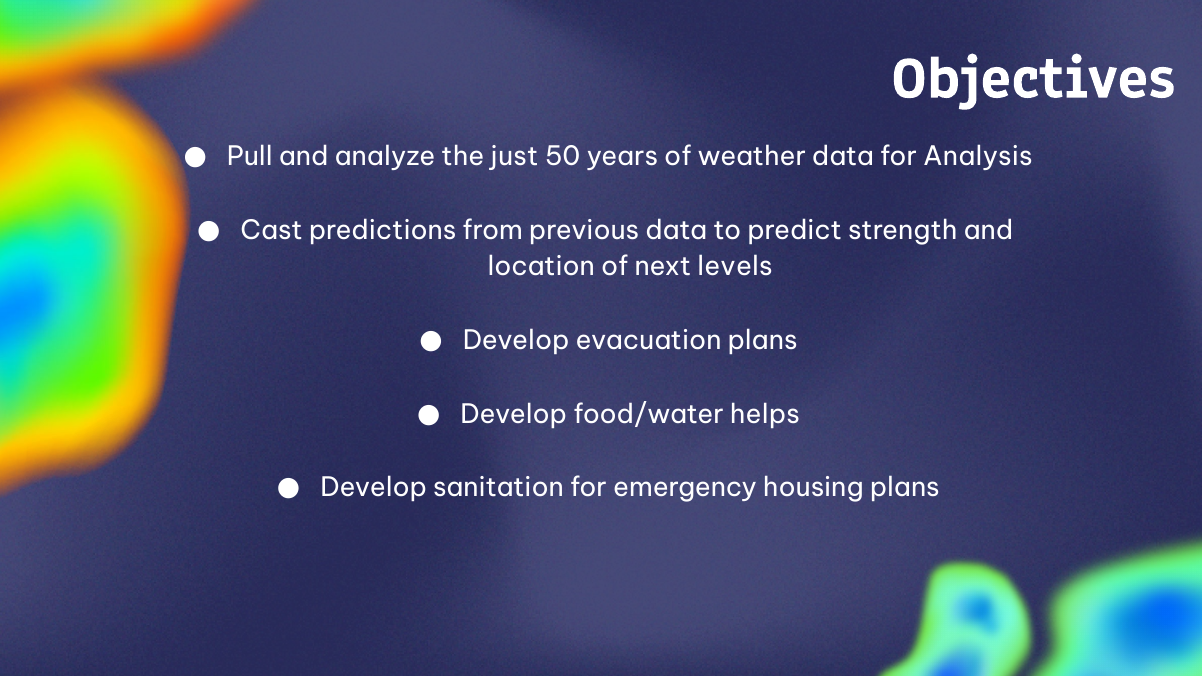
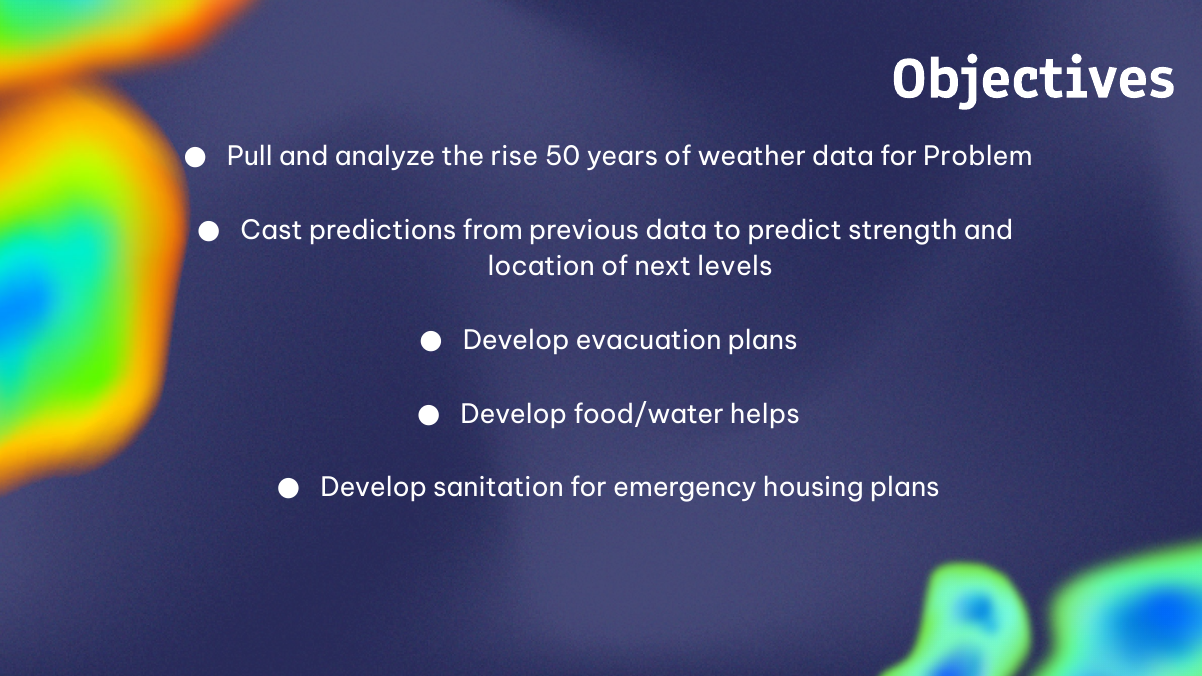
just: just -> rise (515, 157)
Analysis: Analysis -> Problem (978, 157)
